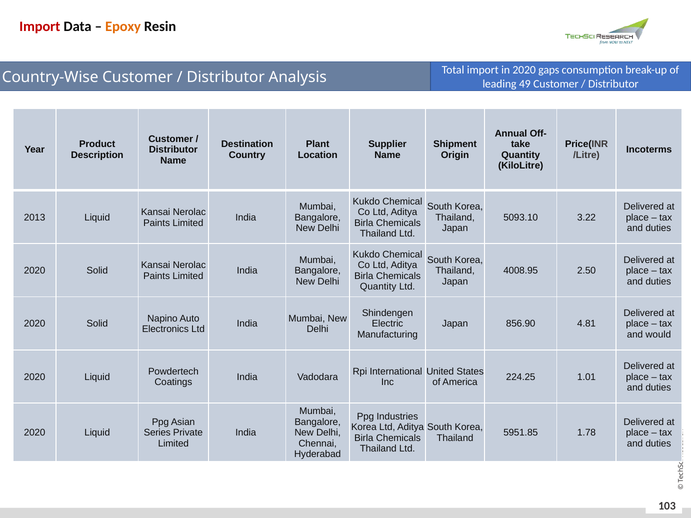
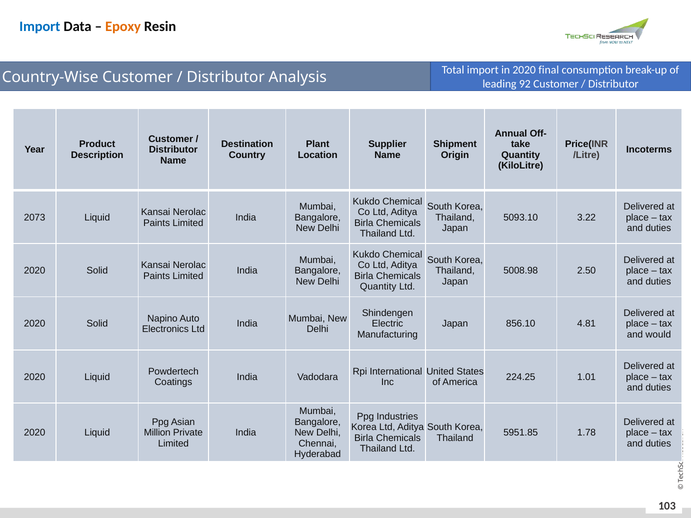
Import colour: red -> blue (40, 27)
gaps: gaps -> final (549, 70)
49: 49 -> 92 (525, 84)
2013: 2013 -> 2073 (35, 218)
4008.95: 4008.95 -> 5008.98 (521, 271)
856.90: 856.90 -> 856.10 (521, 324)
Series: Series -> Million (157, 433)
